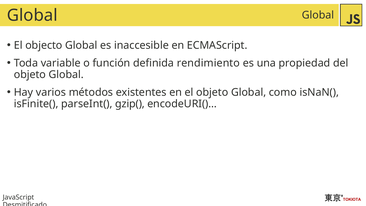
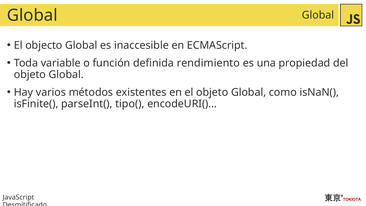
gzip(: gzip( -> tipo( (130, 104)
